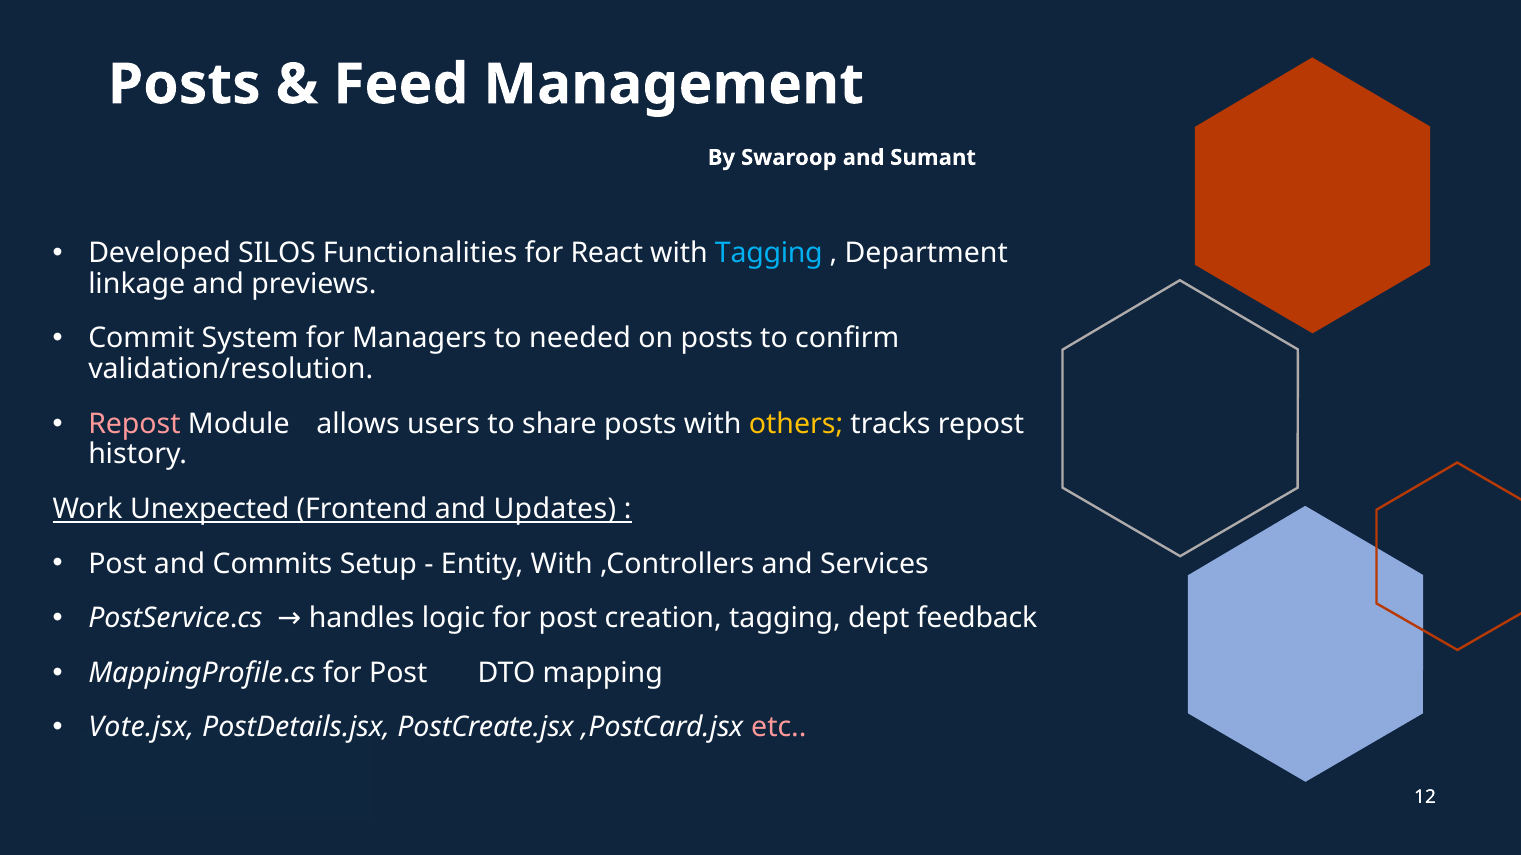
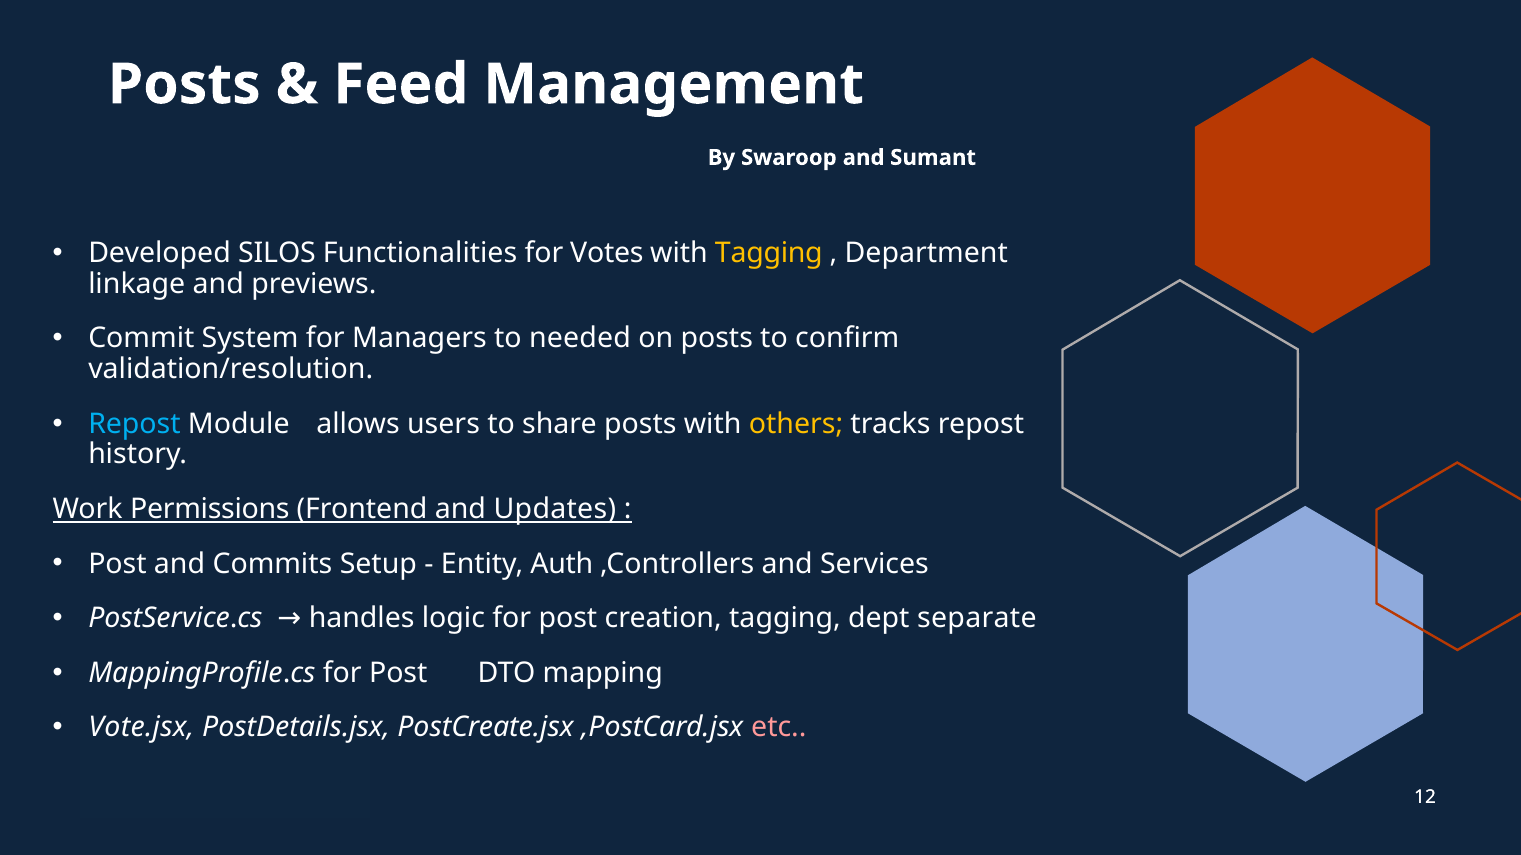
React: React -> Votes (607, 253)
Tagging colour: light blue -> yellow (769, 253)
Repost colour: pink -> light blue (134, 424)
Unexpected: Unexpected -> Permissions (210, 509)
Entity With: With -> Auth (562, 564)
feedback: feedback -> separate (977, 619)
